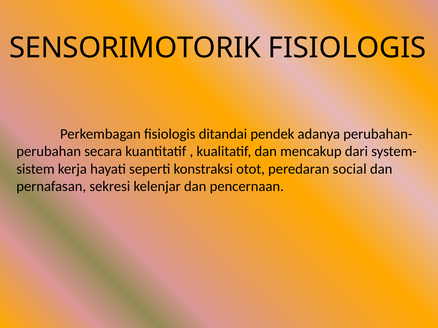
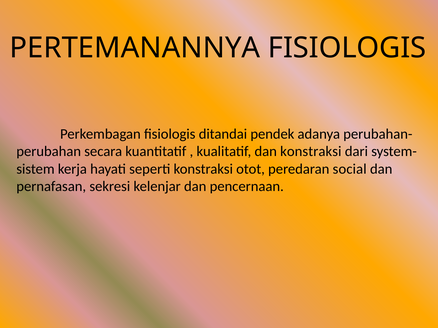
SENSORIMOTORIK: SENSORIMOTORIK -> PERTEMANANNYA (135, 48)
dan mencakup: mencakup -> konstraksi (311, 152)
